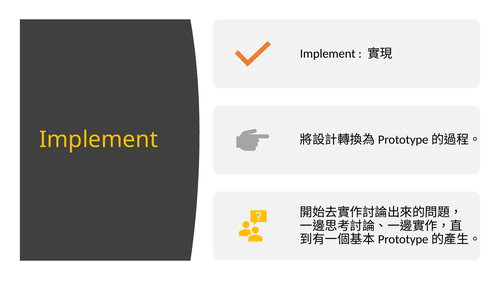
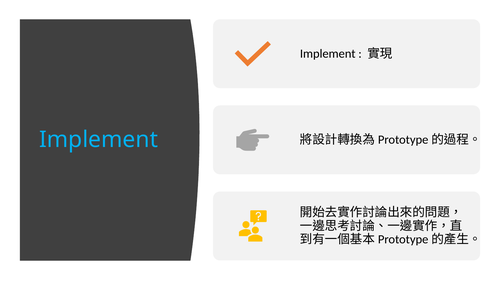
Implement colour: yellow -> light blue (99, 140)
